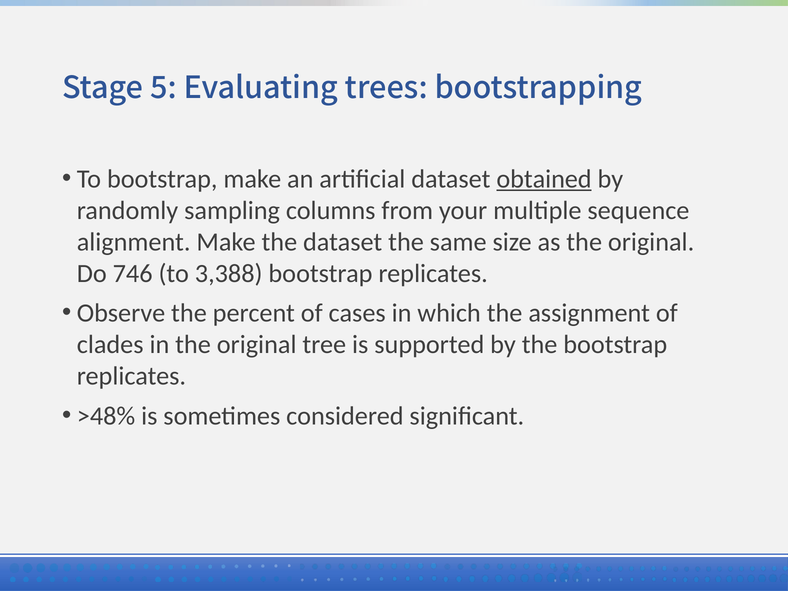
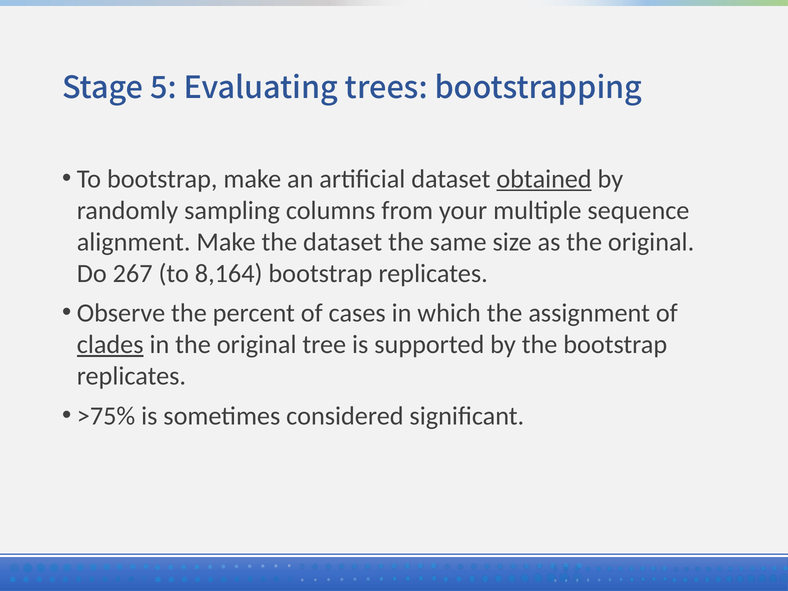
746: 746 -> 267 (133, 273)
3,388: 3,388 -> 8,164 (229, 273)
clades underline: none -> present (110, 345)
>48%: >48% -> >75% (106, 416)
